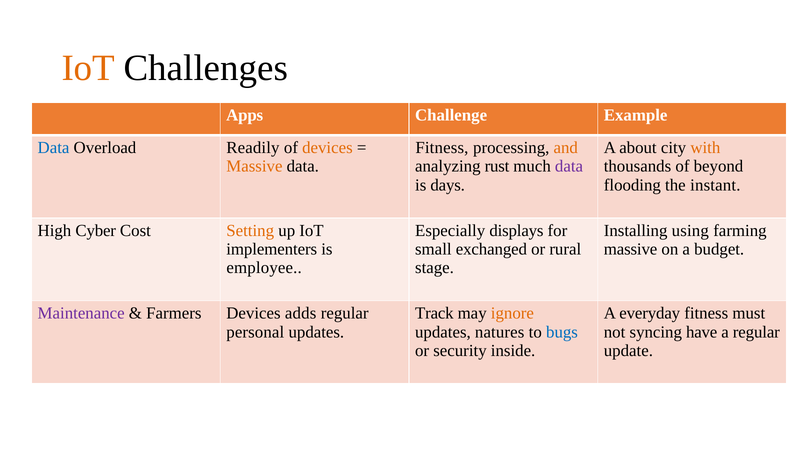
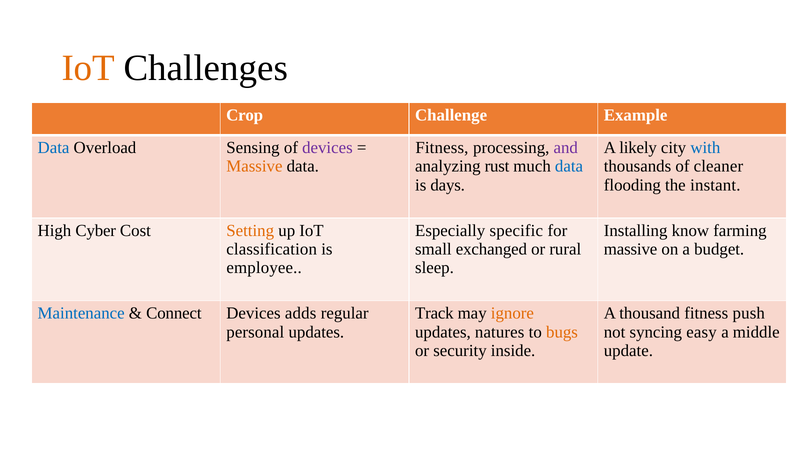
Apps: Apps -> Crop (245, 115)
Readily: Readily -> Sensing (253, 148)
devices colour: orange -> purple (327, 148)
and colour: orange -> purple (566, 148)
about: about -> likely (638, 148)
with colour: orange -> blue (705, 148)
data colour: purple -> blue (569, 166)
beyond: beyond -> cleaner (718, 166)
displays: displays -> specific (516, 230)
using: using -> know (690, 230)
implementers: implementers -> classification (272, 249)
stage: stage -> sleep (434, 268)
Maintenance colour: purple -> blue (81, 313)
Farmers: Farmers -> Connect (174, 313)
everyday: everyday -> thousand (650, 313)
must: must -> push (749, 313)
bugs colour: blue -> orange (562, 332)
have: have -> easy (702, 332)
a regular: regular -> middle (756, 332)
